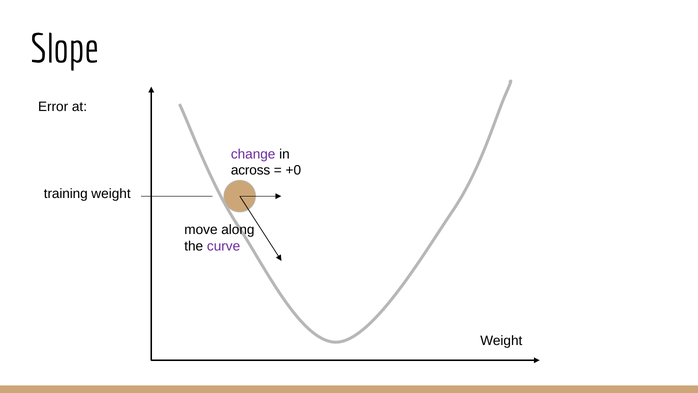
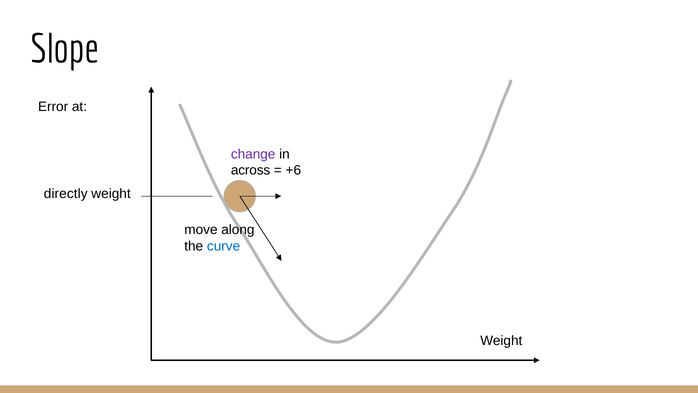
+0: +0 -> +6 (293, 170)
training: training -> directly (66, 194)
curve colour: purple -> blue (224, 246)
